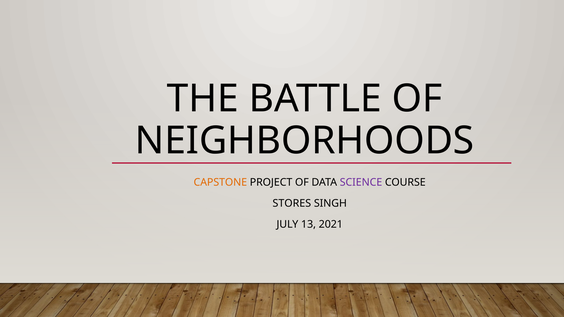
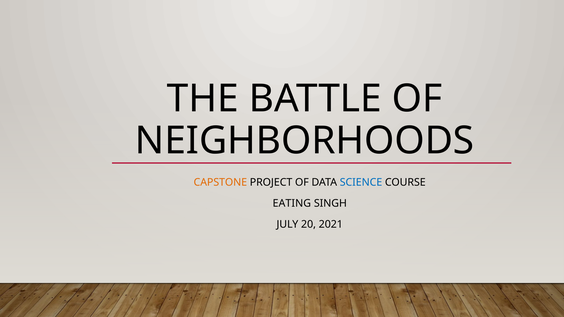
SCIENCE colour: purple -> blue (361, 182)
STORES: STORES -> EATING (292, 204)
13: 13 -> 20 (309, 225)
